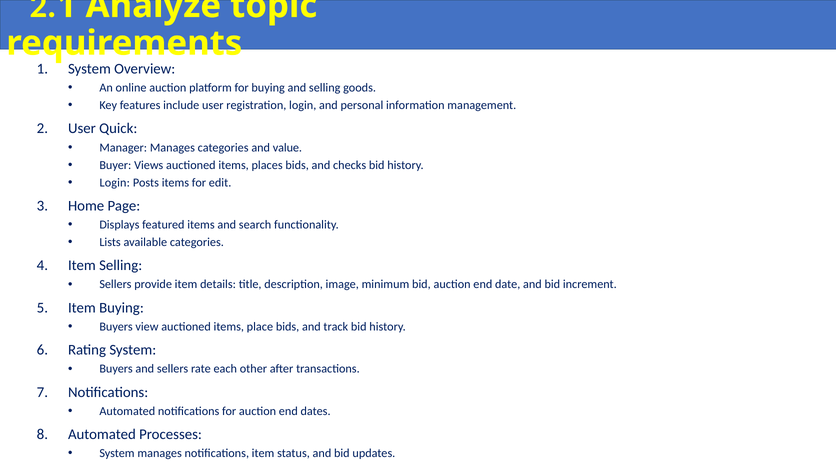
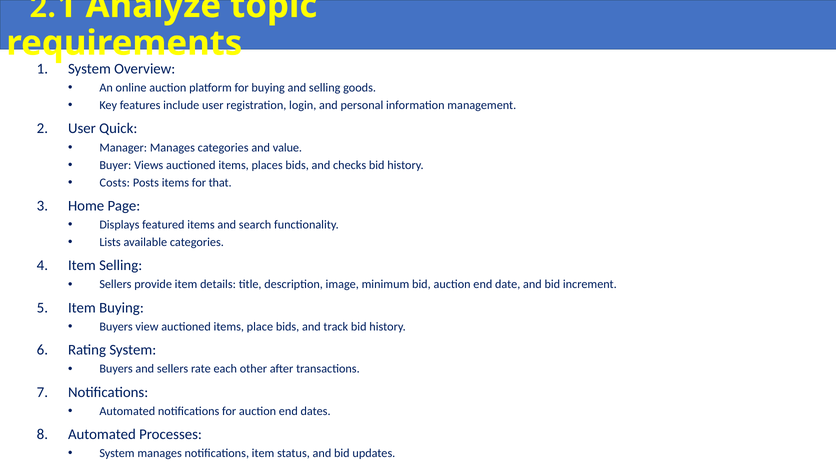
Login: Login -> Costs (115, 183)
edit: edit -> that (220, 183)
